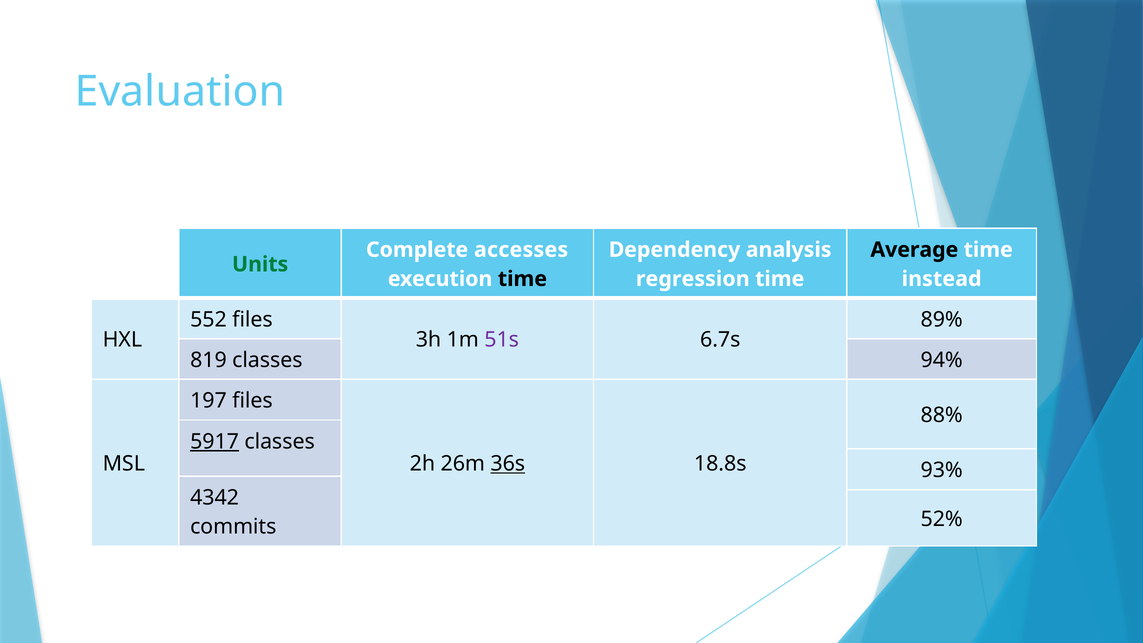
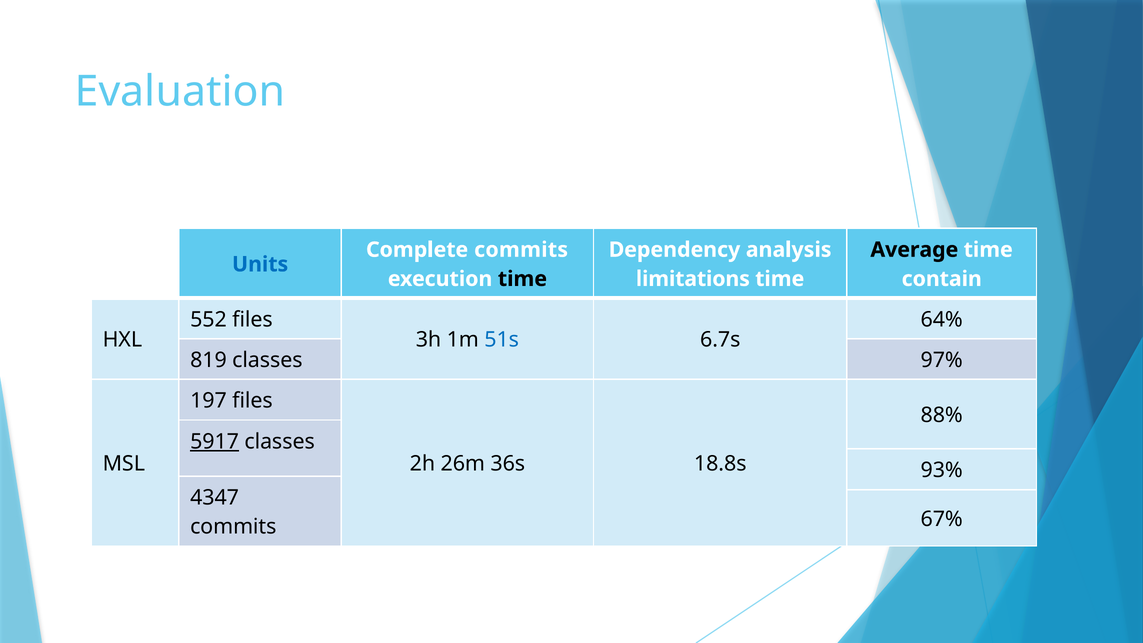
Complete accesses: accesses -> commits (521, 250)
Units colour: green -> blue (260, 264)
regression: regression -> limitations (693, 279)
instead: instead -> contain (942, 279)
89%: 89% -> 64% (942, 320)
51s colour: purple -> blue (502, 340)
94%: 94% -> 97% (942, 360)
36s underline: present -> none (508, 464)
4342: 4342 -> 4347 (215, 498)
52%: 52% -> 67% (942, 519)
